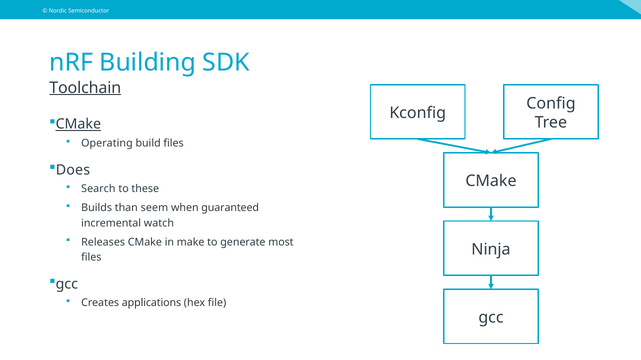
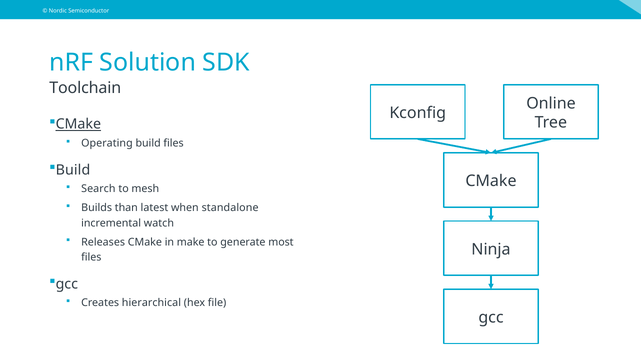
Building: Building -> Solution (148, 62)
Toolchain underline: present -> none (85, 88)
Config: Config -> Online (551, 103)
Does: Does -> Build (73, 170)
these: these -> mesh (145, 189)
seem: seem -> latest (154, 208)
guaranteed: guaranteed -> standalone (230, 208)
applications: applications -> hierarchical (151, 303)
